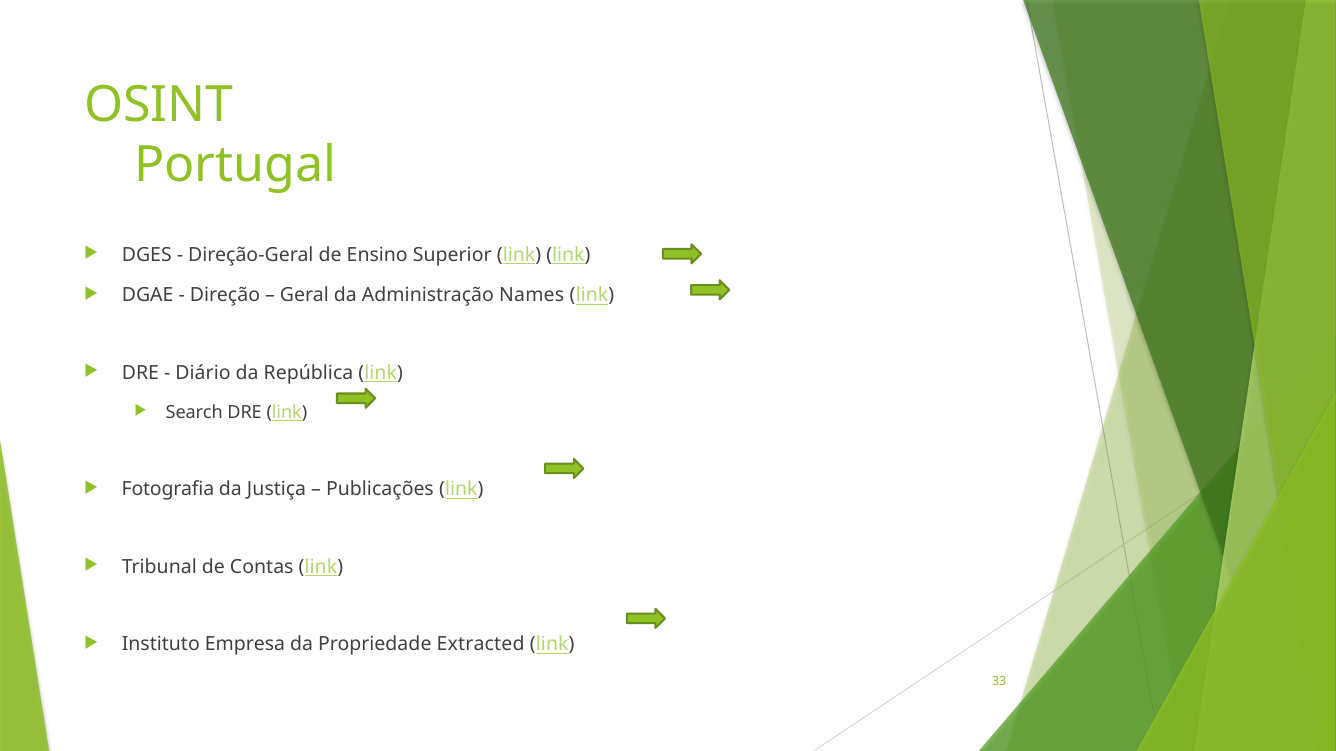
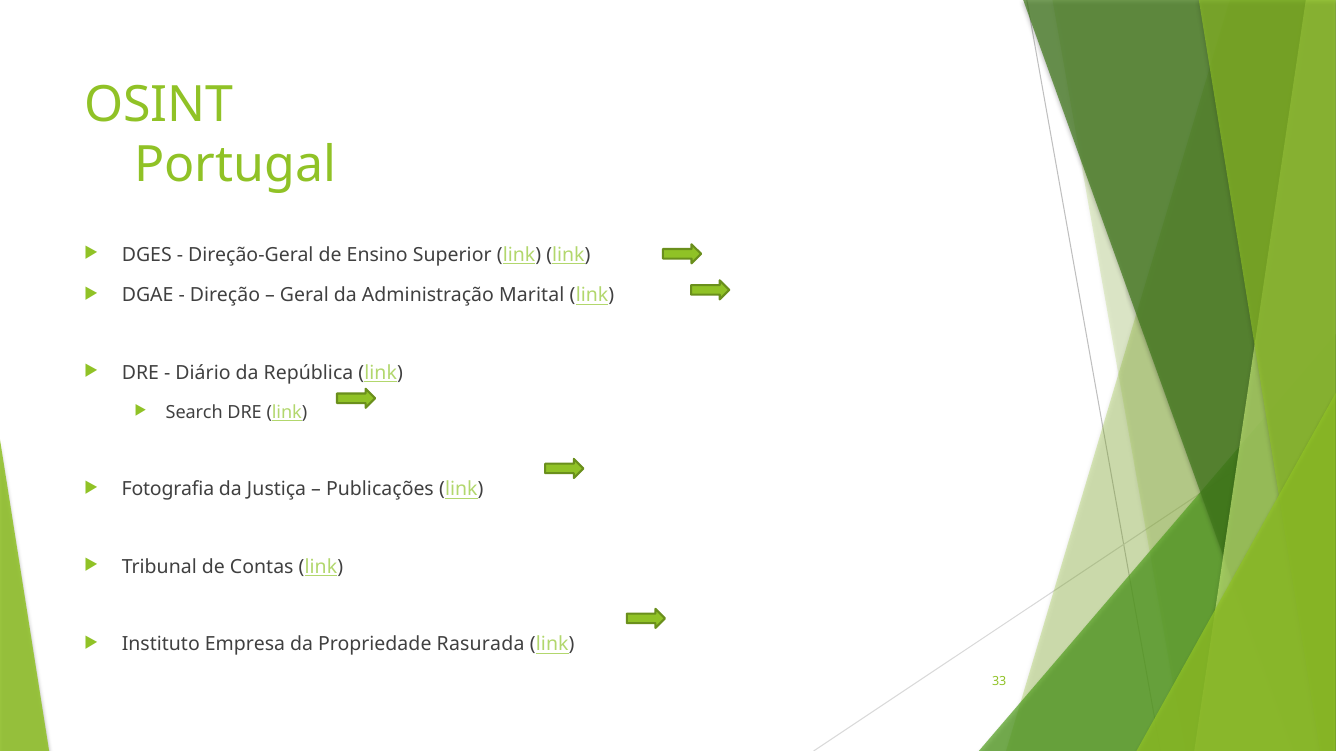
Names: Names -> Marital (532, 295)
Extracted: Extracted -> Rasurada (481, 645)
